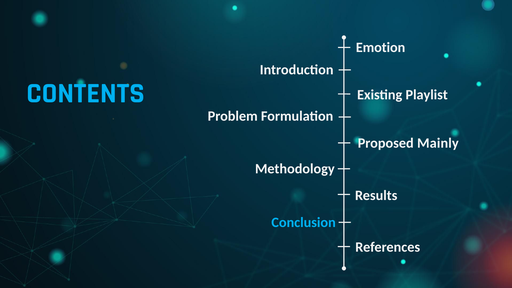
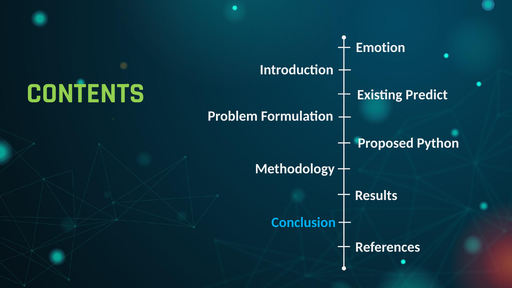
CONTENTS colour: light blue -> light green (86, 93)
Playlist: Playlist -> Predict (427, 95)
Mainly: Mainly -> Python (438, 143)
